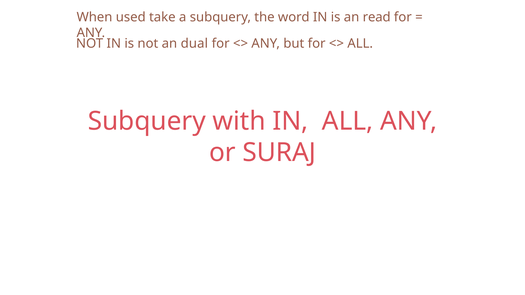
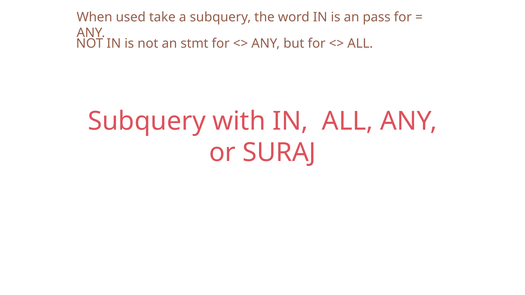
read: read -> pass (377, 17)
dual: dual -> stmt (194, 44)
